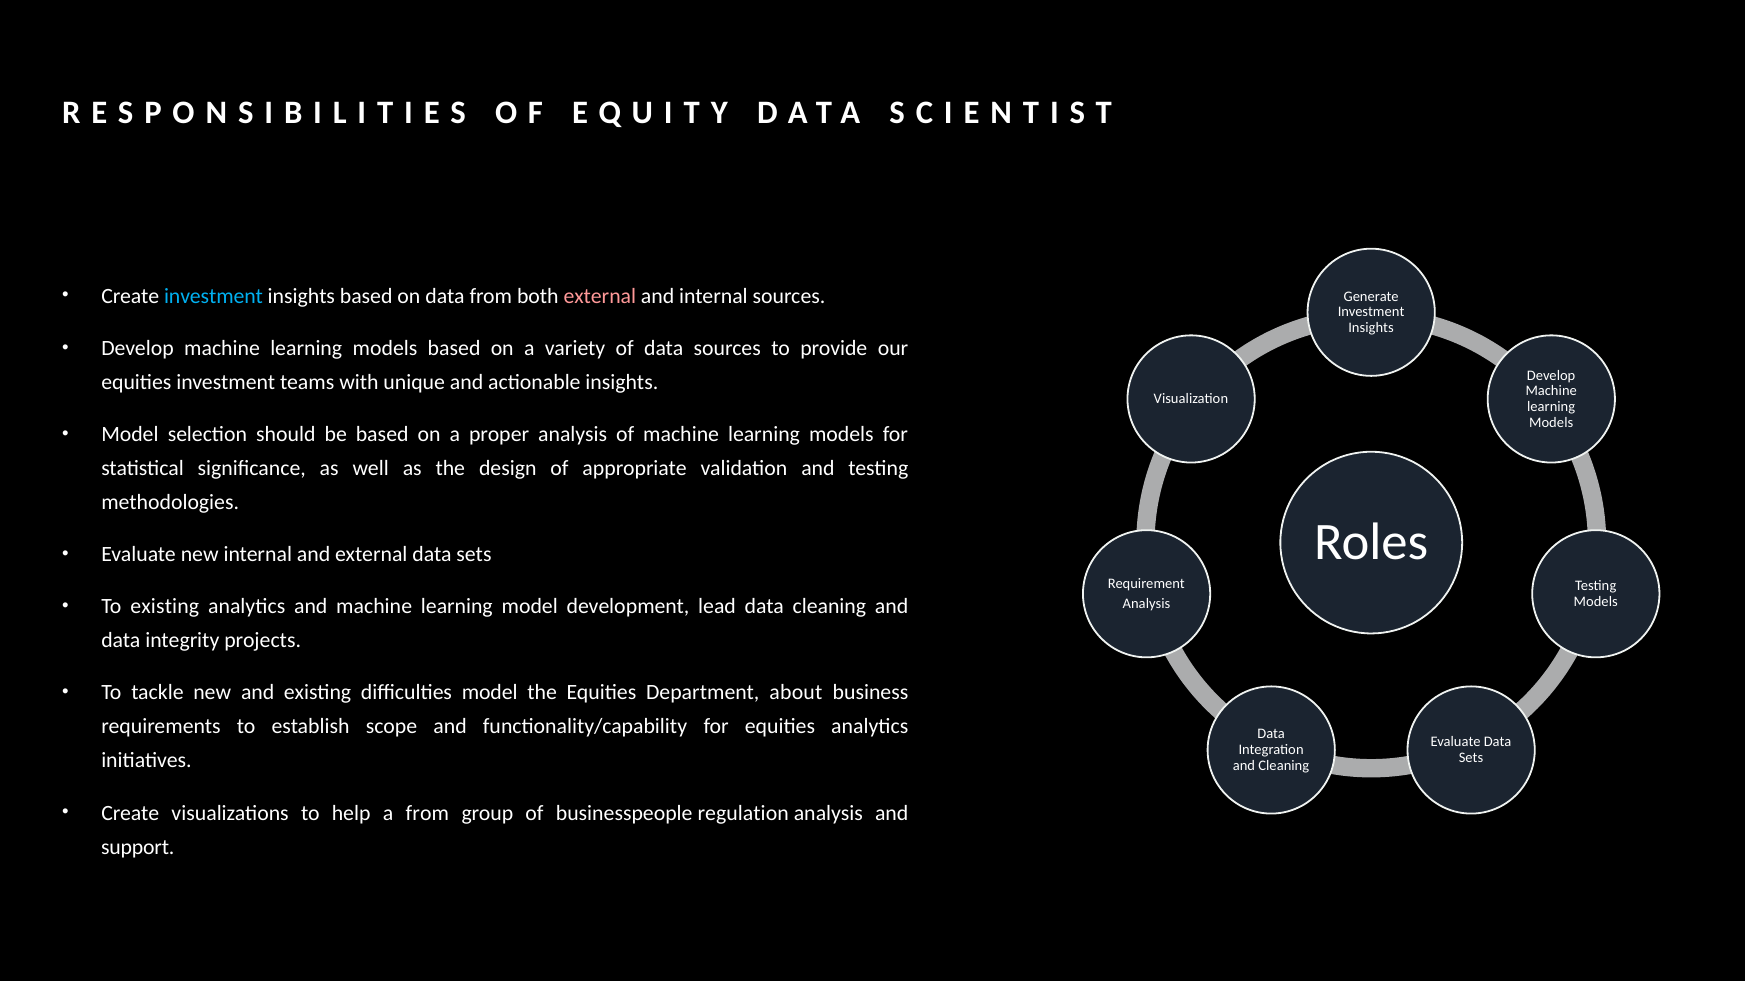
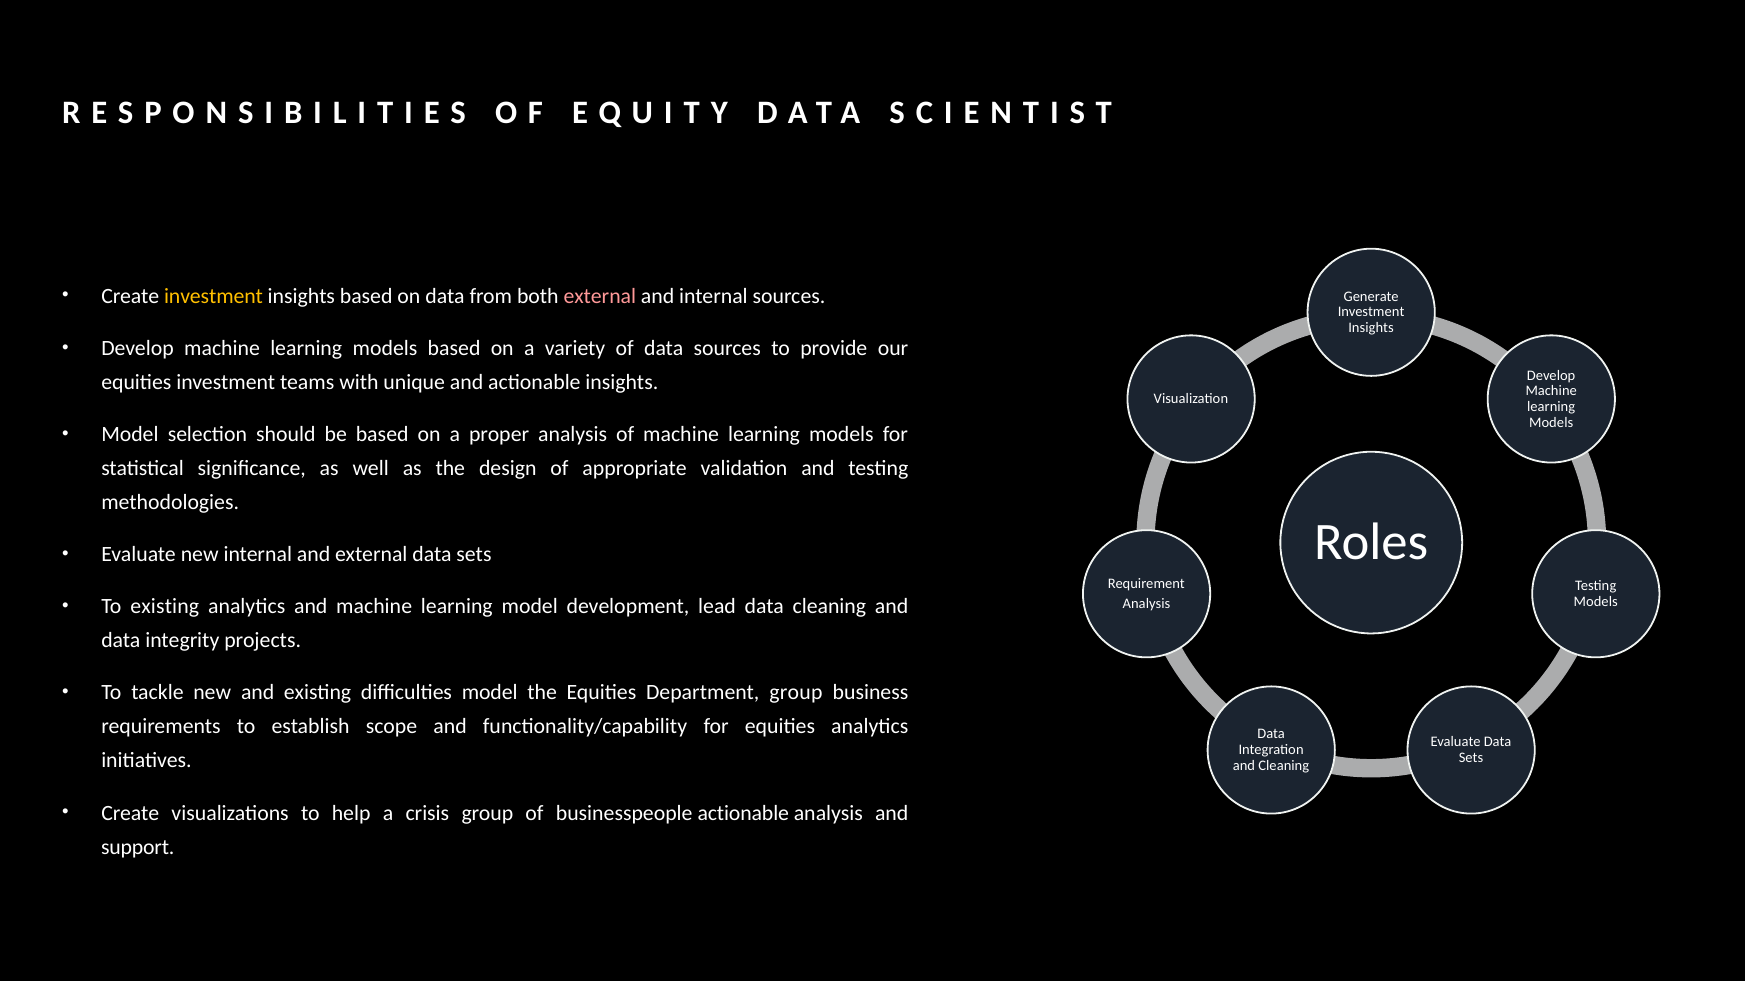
investment colour: light blue -> yellow (213, 296)
Department about: about -> group (796, 693)
a from: from -> crisis (427, 813)
businesspeople regulation: regulation -> actionable (743, 813)
